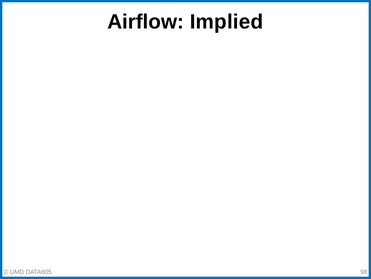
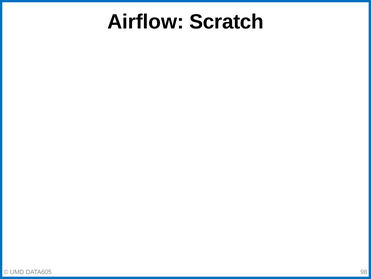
Implied: Implied -> Scratch (227, 22)
